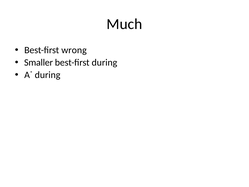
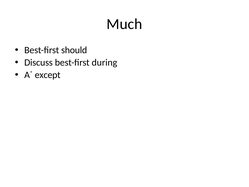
wrong: wrong -> should (74, 50)
Smaller: Smaller -> Discuss (39, 62)
during: during -> except (48, 75)
